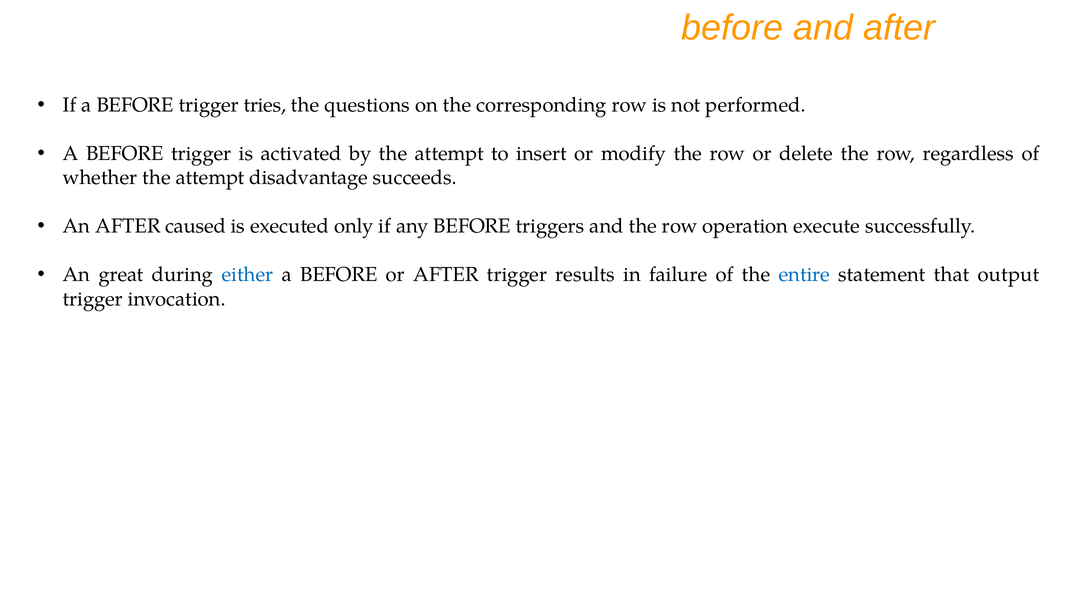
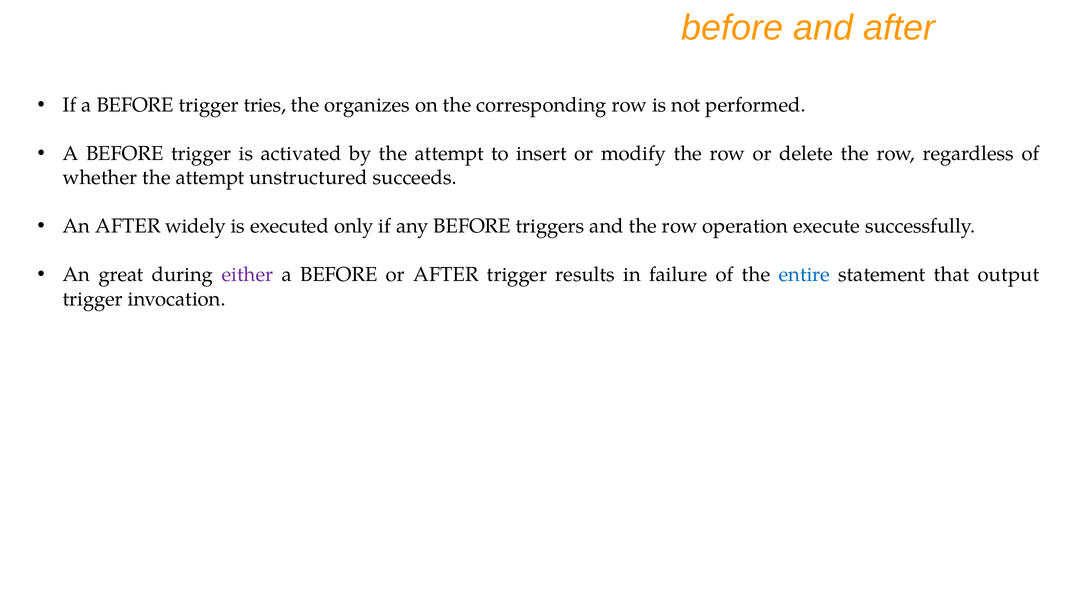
questions: questions -> organizes (367, 105)
disadvantage: disadvantage -> unstructured (309, 178)
caused: caused -> widely (196, 226)
either colour: blue -> purple (247, 275)
